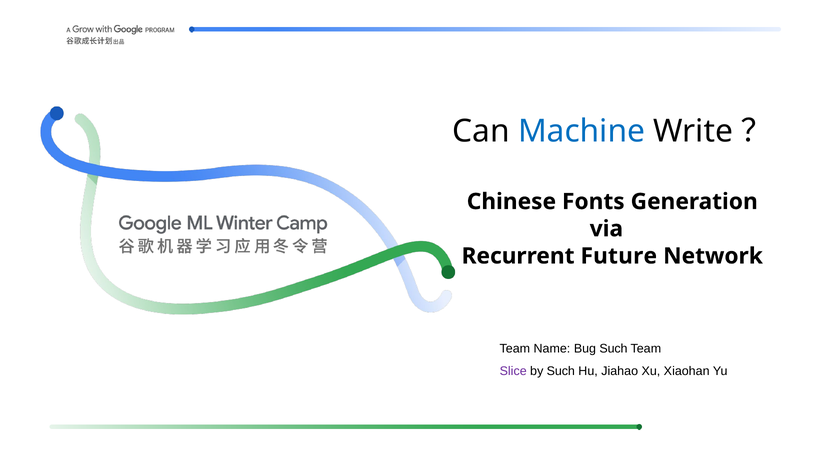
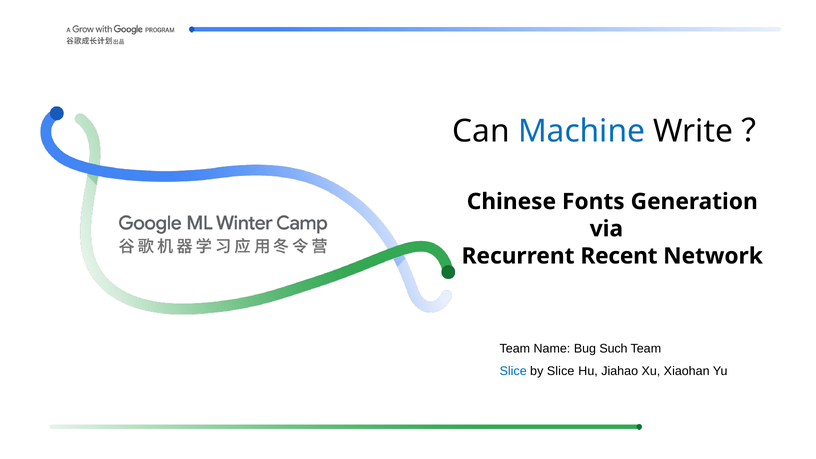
Future: Future -> Recent (619, 256)
Slice colour: purple -> blue (513, 371)
by Such: Such -> Slice (561, 371)
